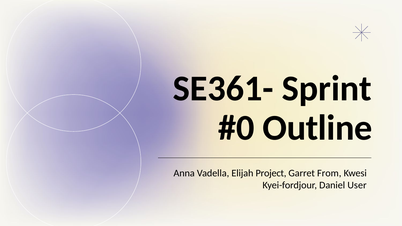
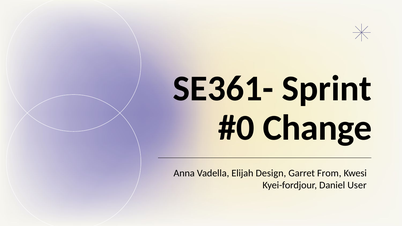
Outline: Outline -> Change (317, 128)
Project: Project -> Design (271, 173)
